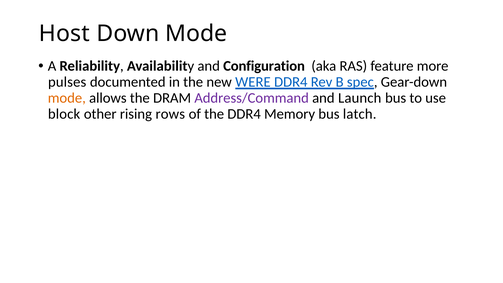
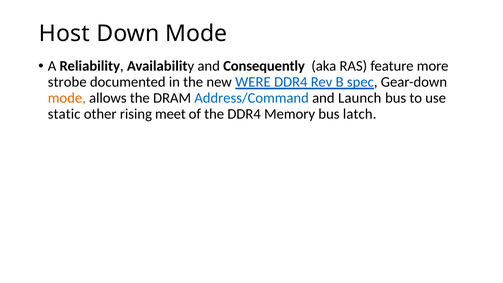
Configuration: Configuration -> Consequently (264, 66)
pulses: pulses -> strobe (67, 82)
Address/Command colour: purple -> blue (252, 98)
block: block -> static (64, 114)
rows: rows -> meet (170, 114)
